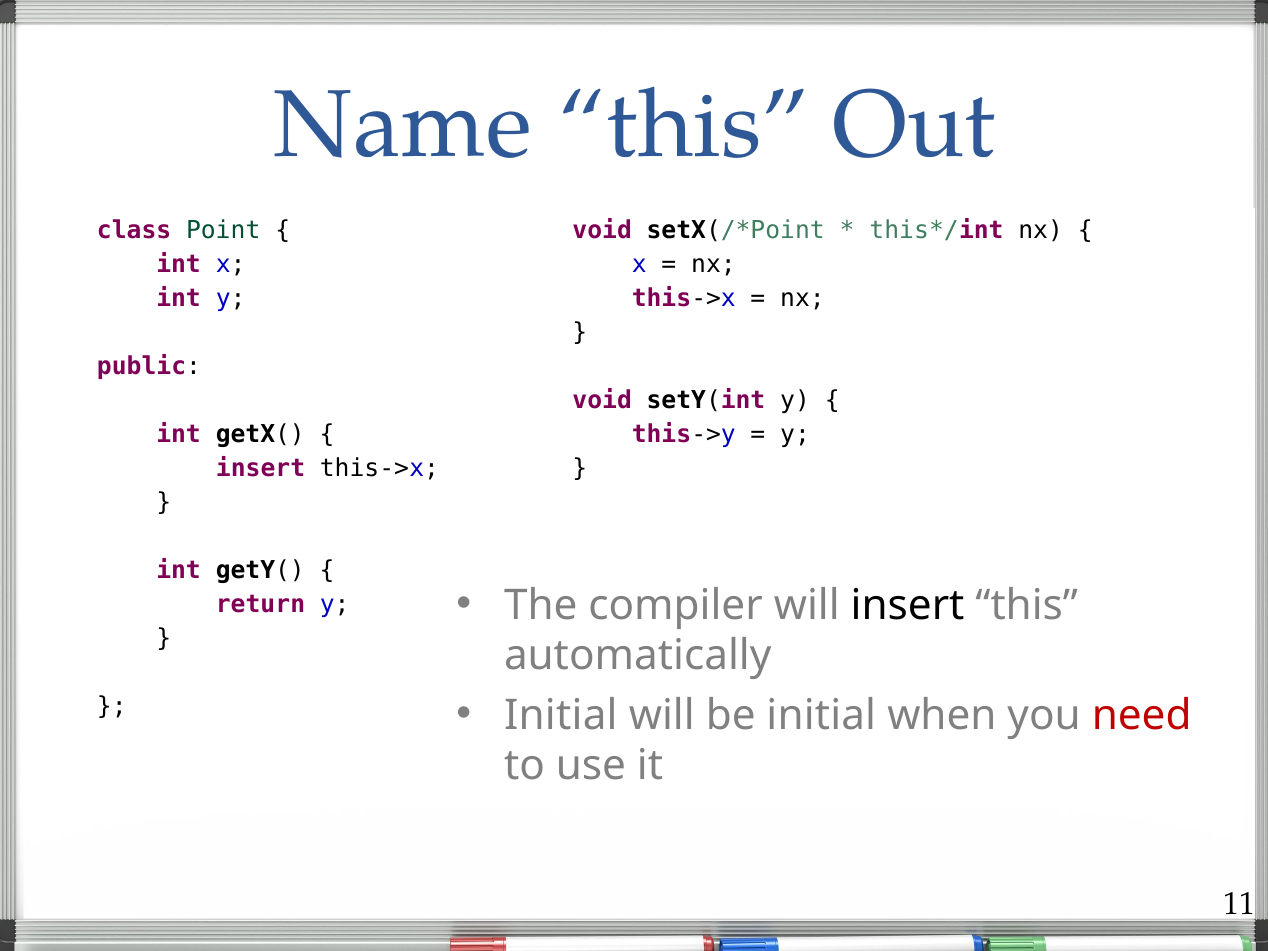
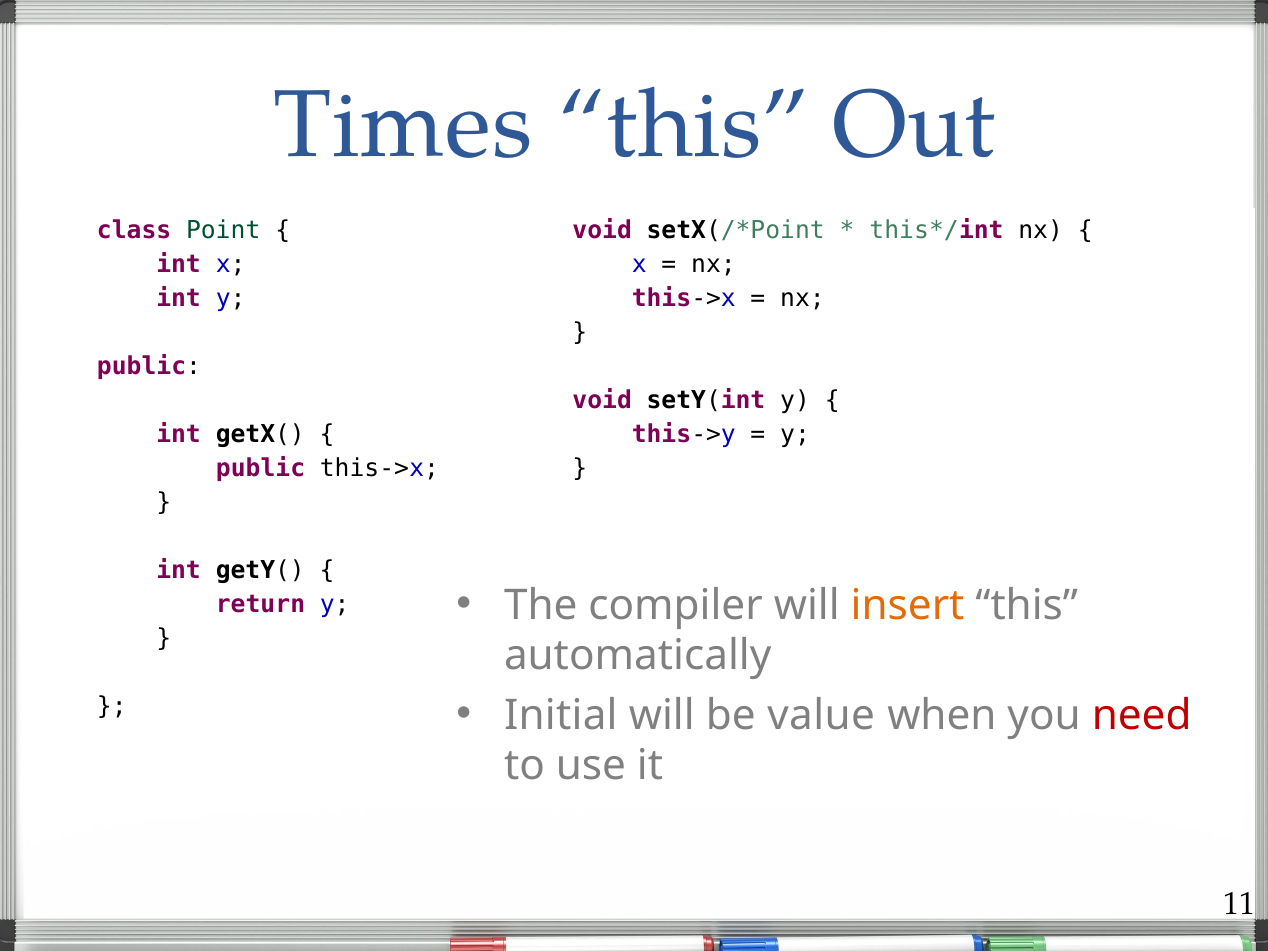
Name: Name -> Times (403, 126)
insert: insert -> public (261, 469)
insert colour: black -> orange (908, 605)
be initial: initial -> value (821, 715)
